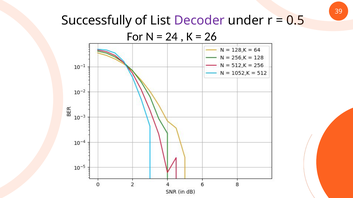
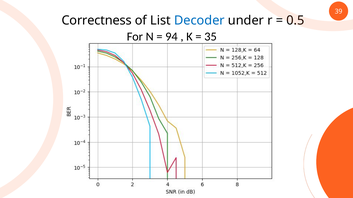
Successfully: Successfully -> Correctness (97, 20)
Decoder colour: purple -> blue (199, 20)
24: 24 -> 94 (171, 37)
26: 26 -> 35 (211, 37)
